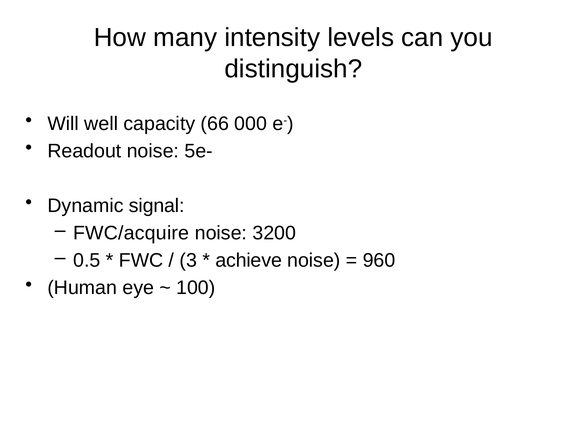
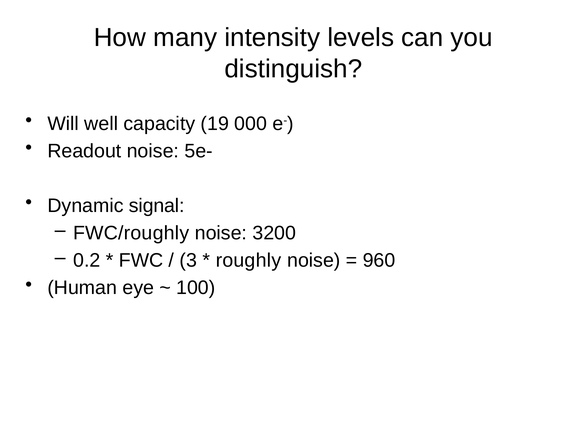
66: 66 -> 19 (215, 124)
FWC/acquire: FWC/acquire -> FWC/roughly (131, 233)
0.5: 0.5 -> 0.2 (87, 261)
achieve: achieve -> roughly (248, 261)
